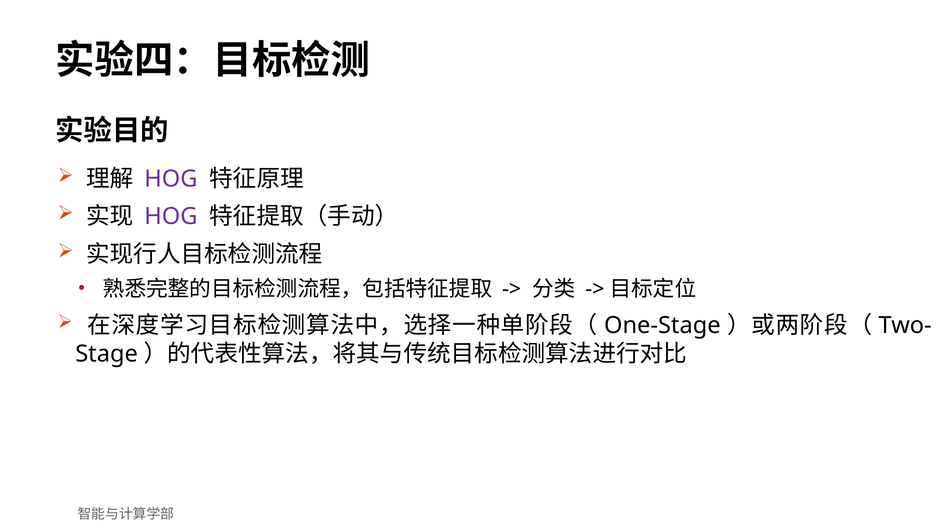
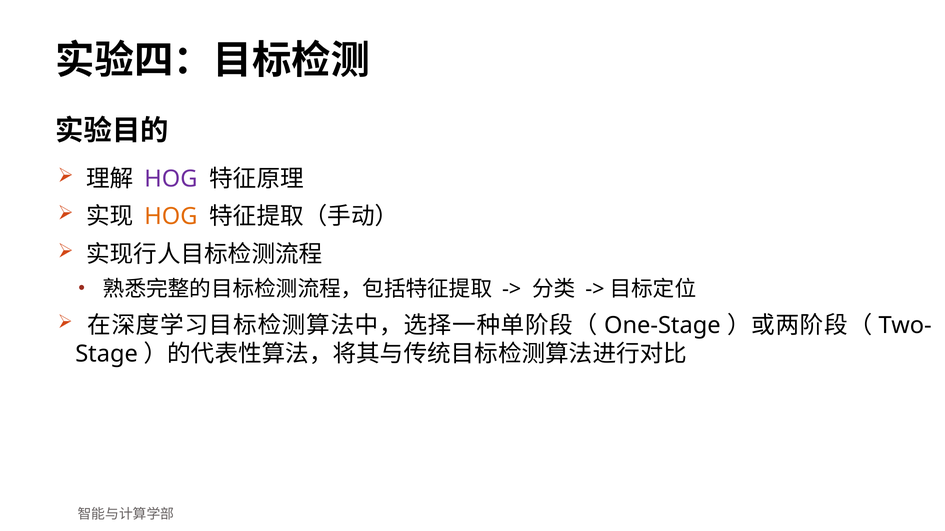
HOG colour: purple -> orange (171, 217)
